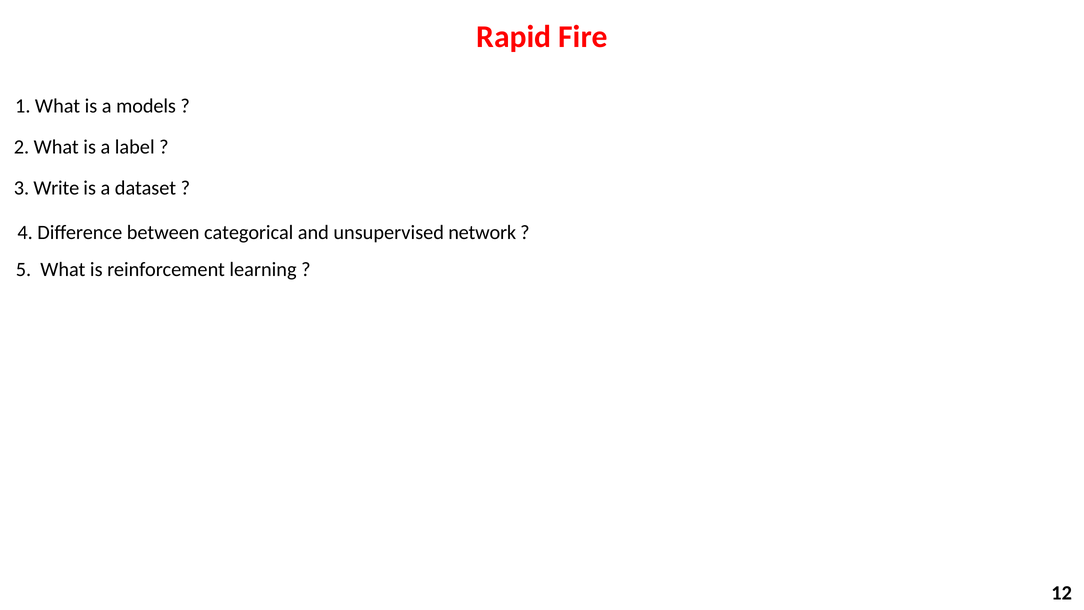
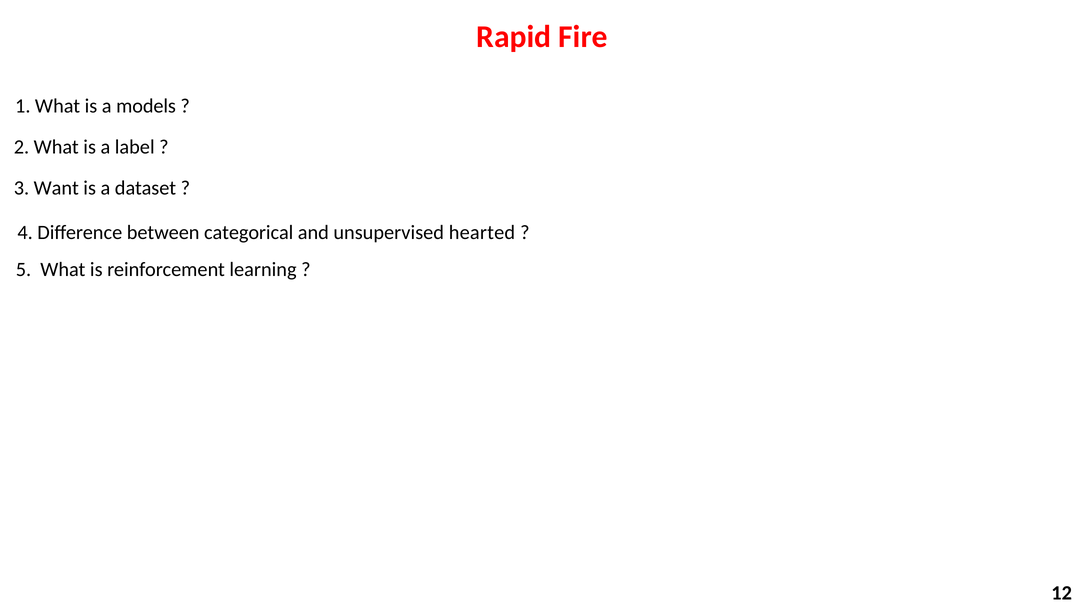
Write: Write -> Want (56, 188)
network: network -> hearted (482, 232)
